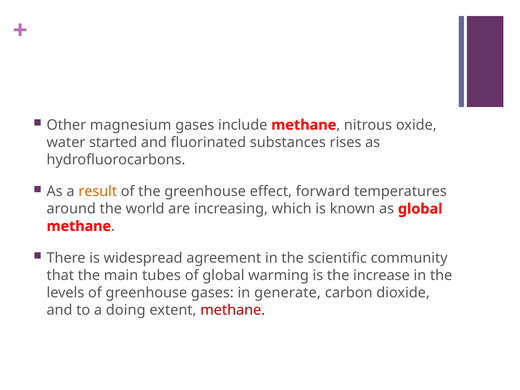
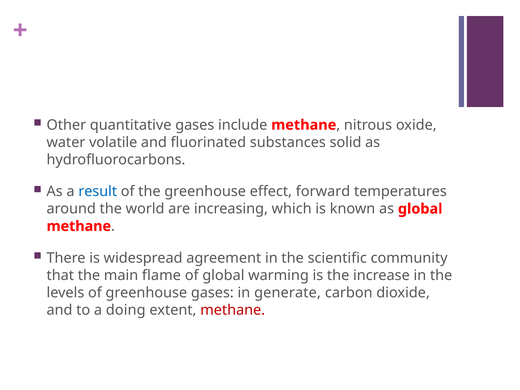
magnesium: magnesium -> quantitative (131, 125)
started: started -> volatile (113, 142)
rises: rises -> solid (346, 142)
result colour: orange -> blue (98, 191)
tubes: tubes -> flame (161, 275)
